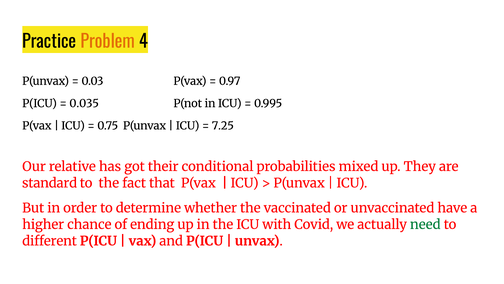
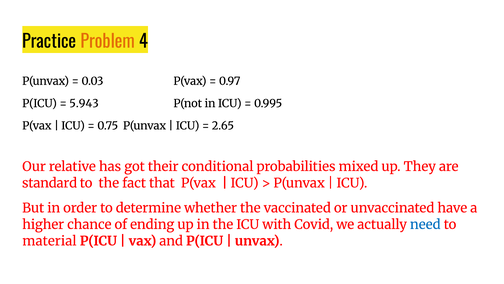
0.035: 0.035 -> 5.943 (84, 103)
7.25: 7.25 -> 2.65 (223, 126)
need colour: green -> blue (425, 224)
different: different -> material (49, 241)
